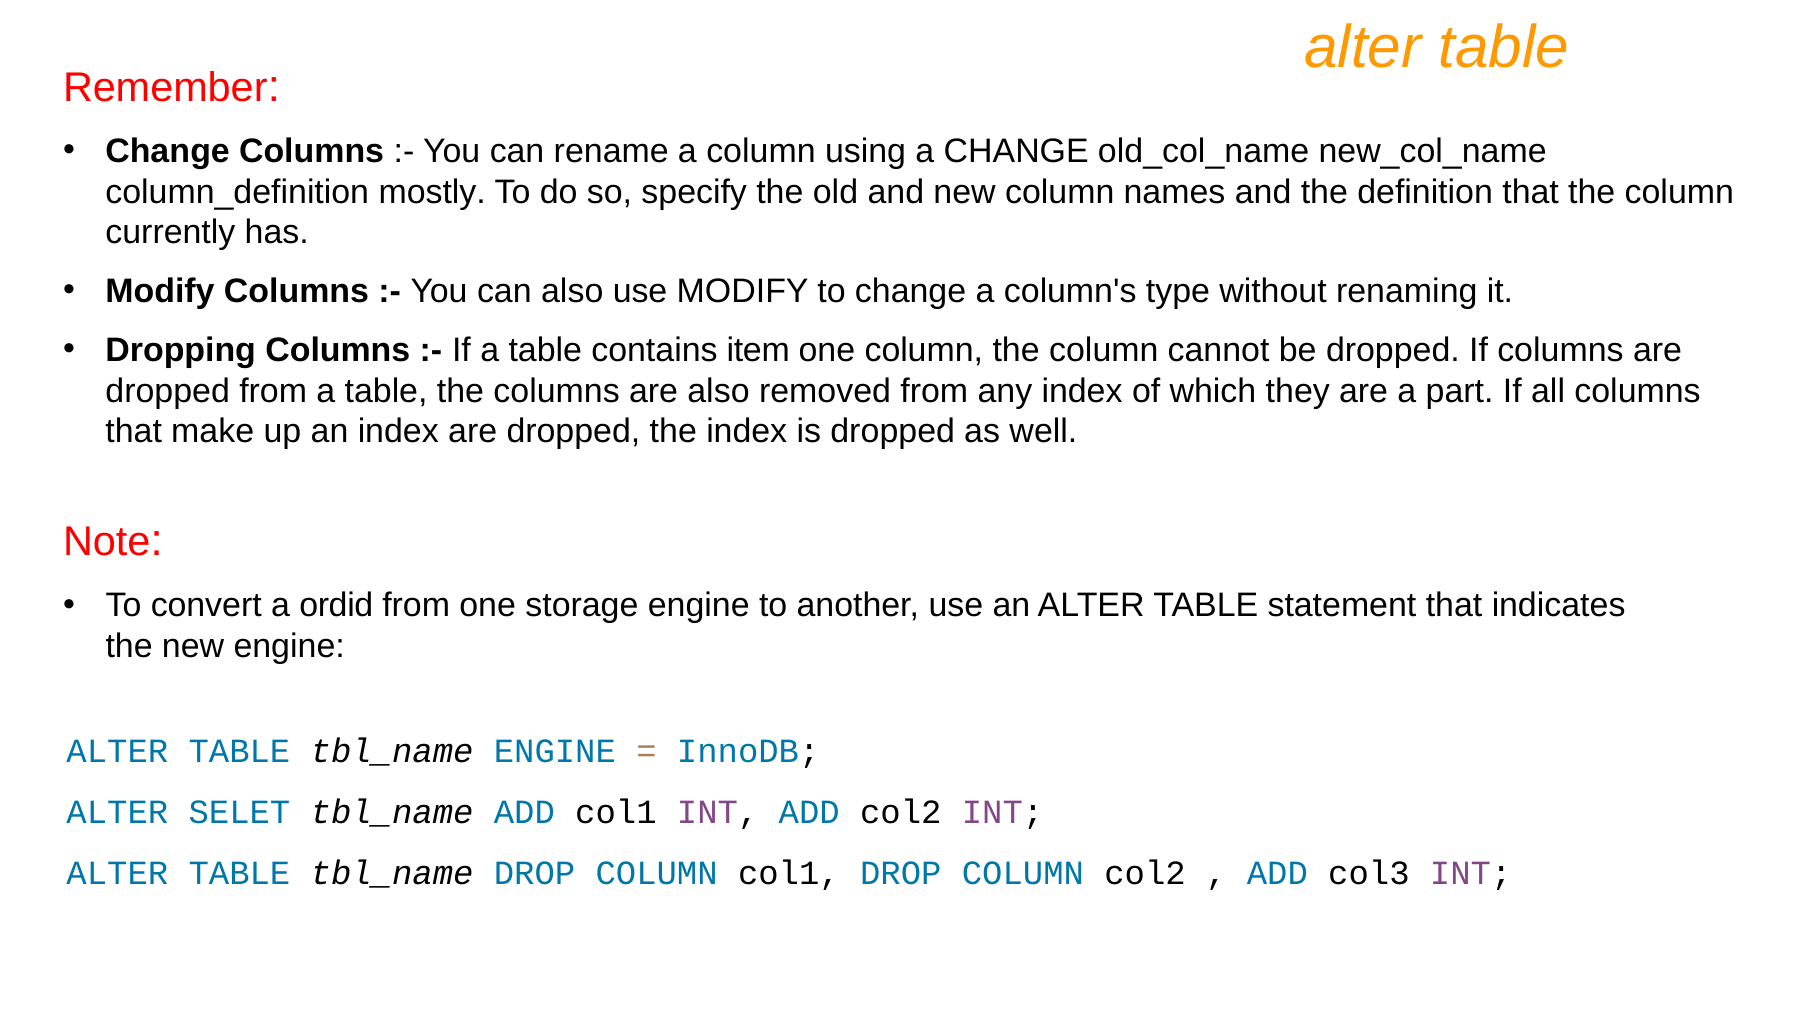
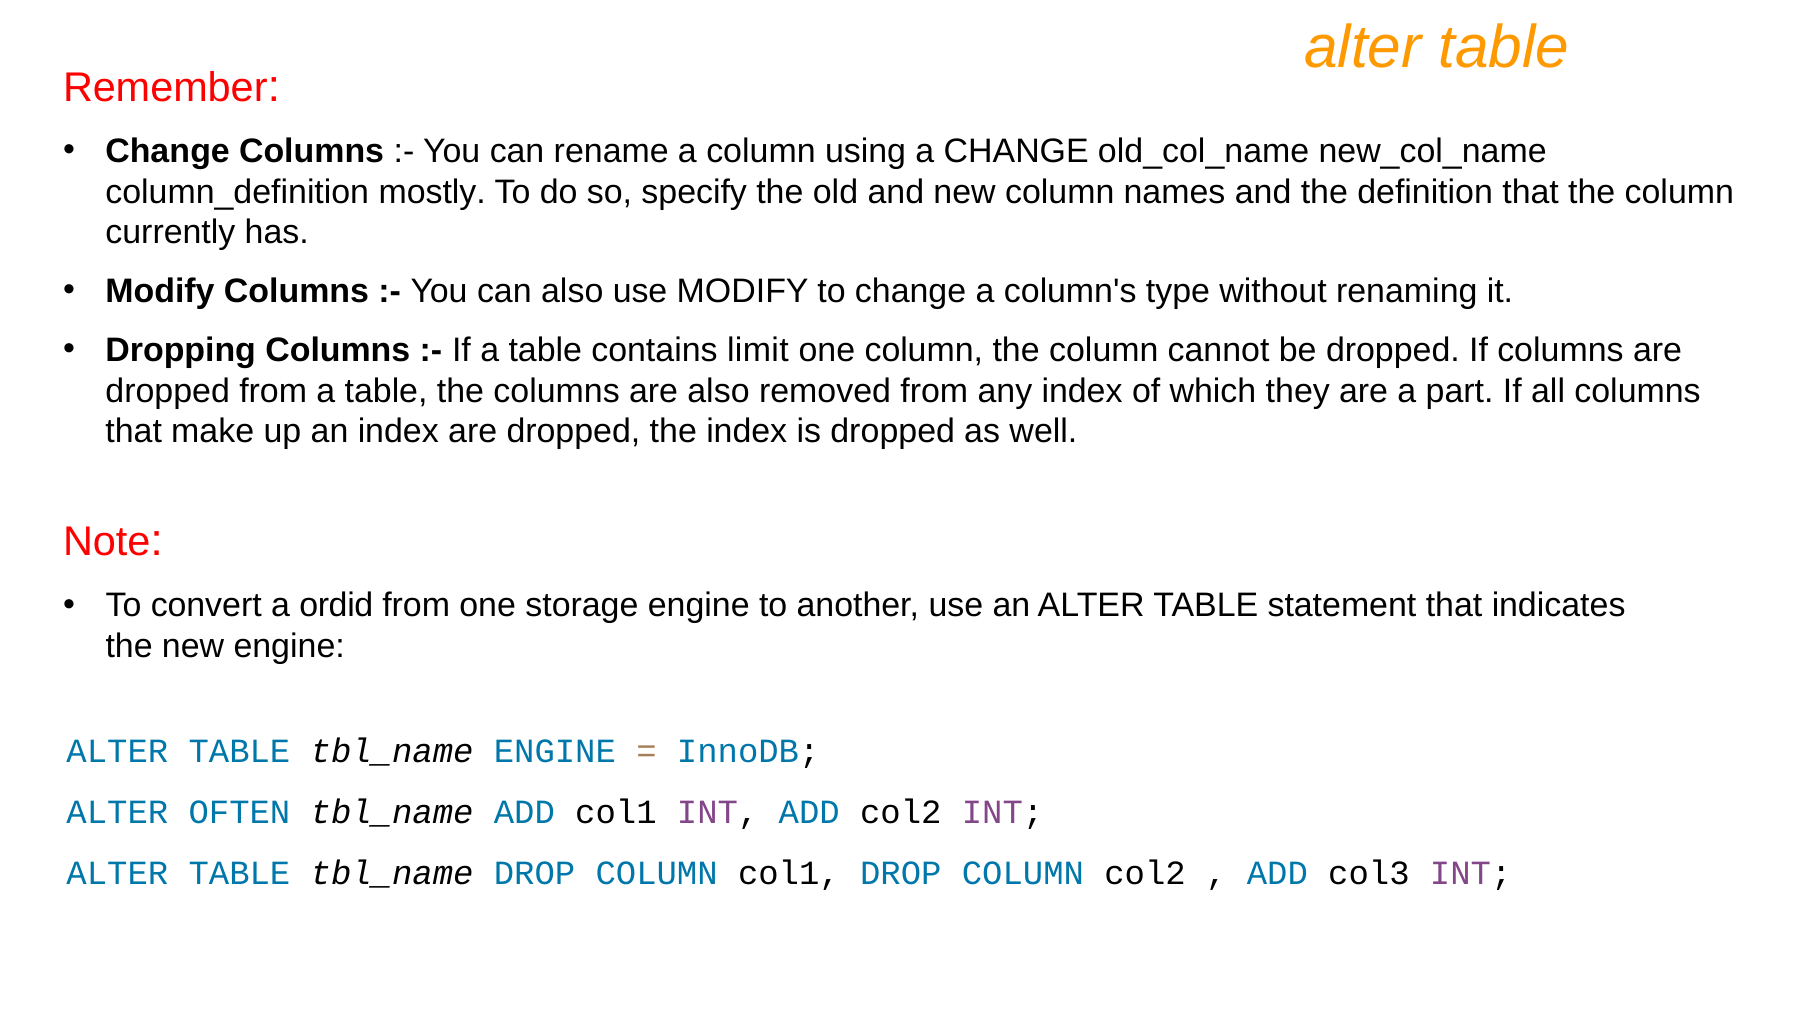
item: item -> limit (758, 350)
SELET: SELET -> OFTEN (239, 812)
